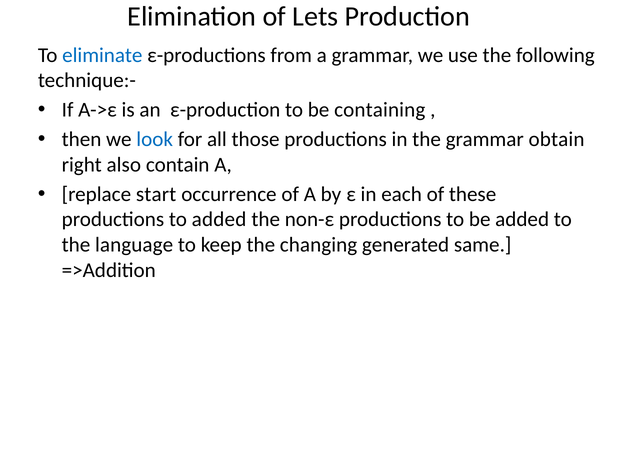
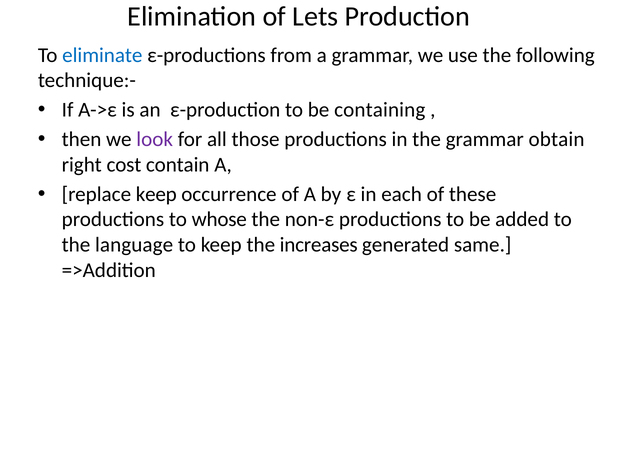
look colour: blue -> purple (155, 140)
also: also -> cost (124, 165)
replace start: start -> keep (156, 195)
to added: added -> whose (219, 220)
changing: changing -> increases (319, 245)
